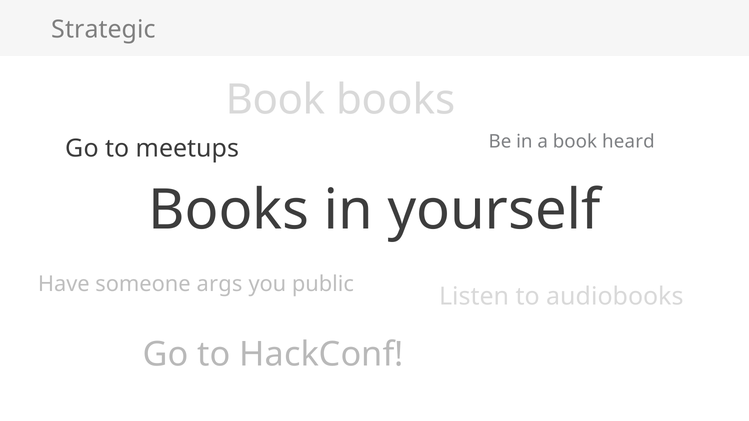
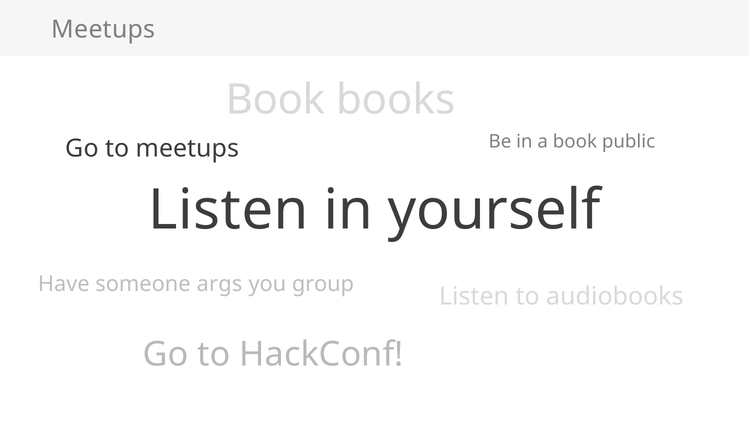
Strategic: Strategic -> Meetups (103, 30)
heard: heard -> public (629, 142)
Books: Books -> Listen (228, 210)
public: public -> group (323, 284)
